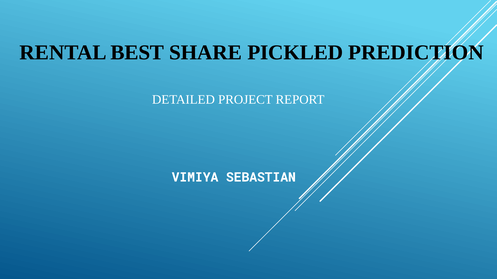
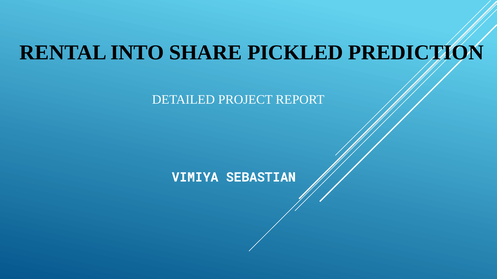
BEST: BEST -> INTO (137, 53)
